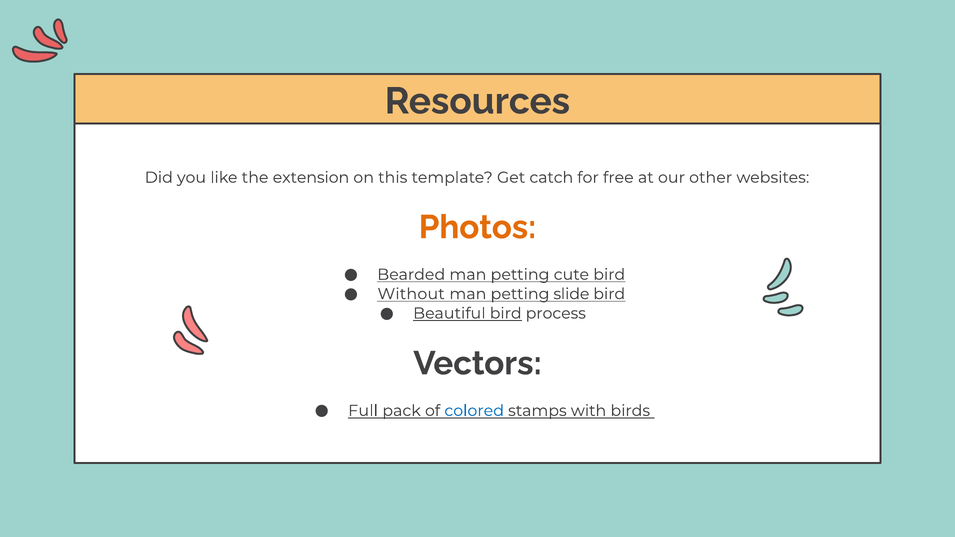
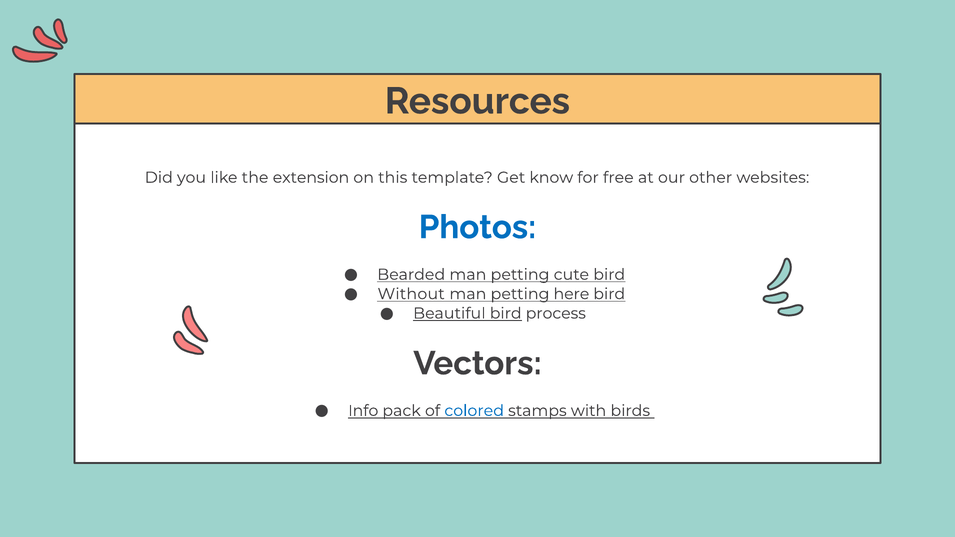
catch: catch -> know (551, 178)
Photos colour: orange -> blue (477, 227)
slide: slide -> here (571, 294)
Full: Full -> Info (363, 411)
